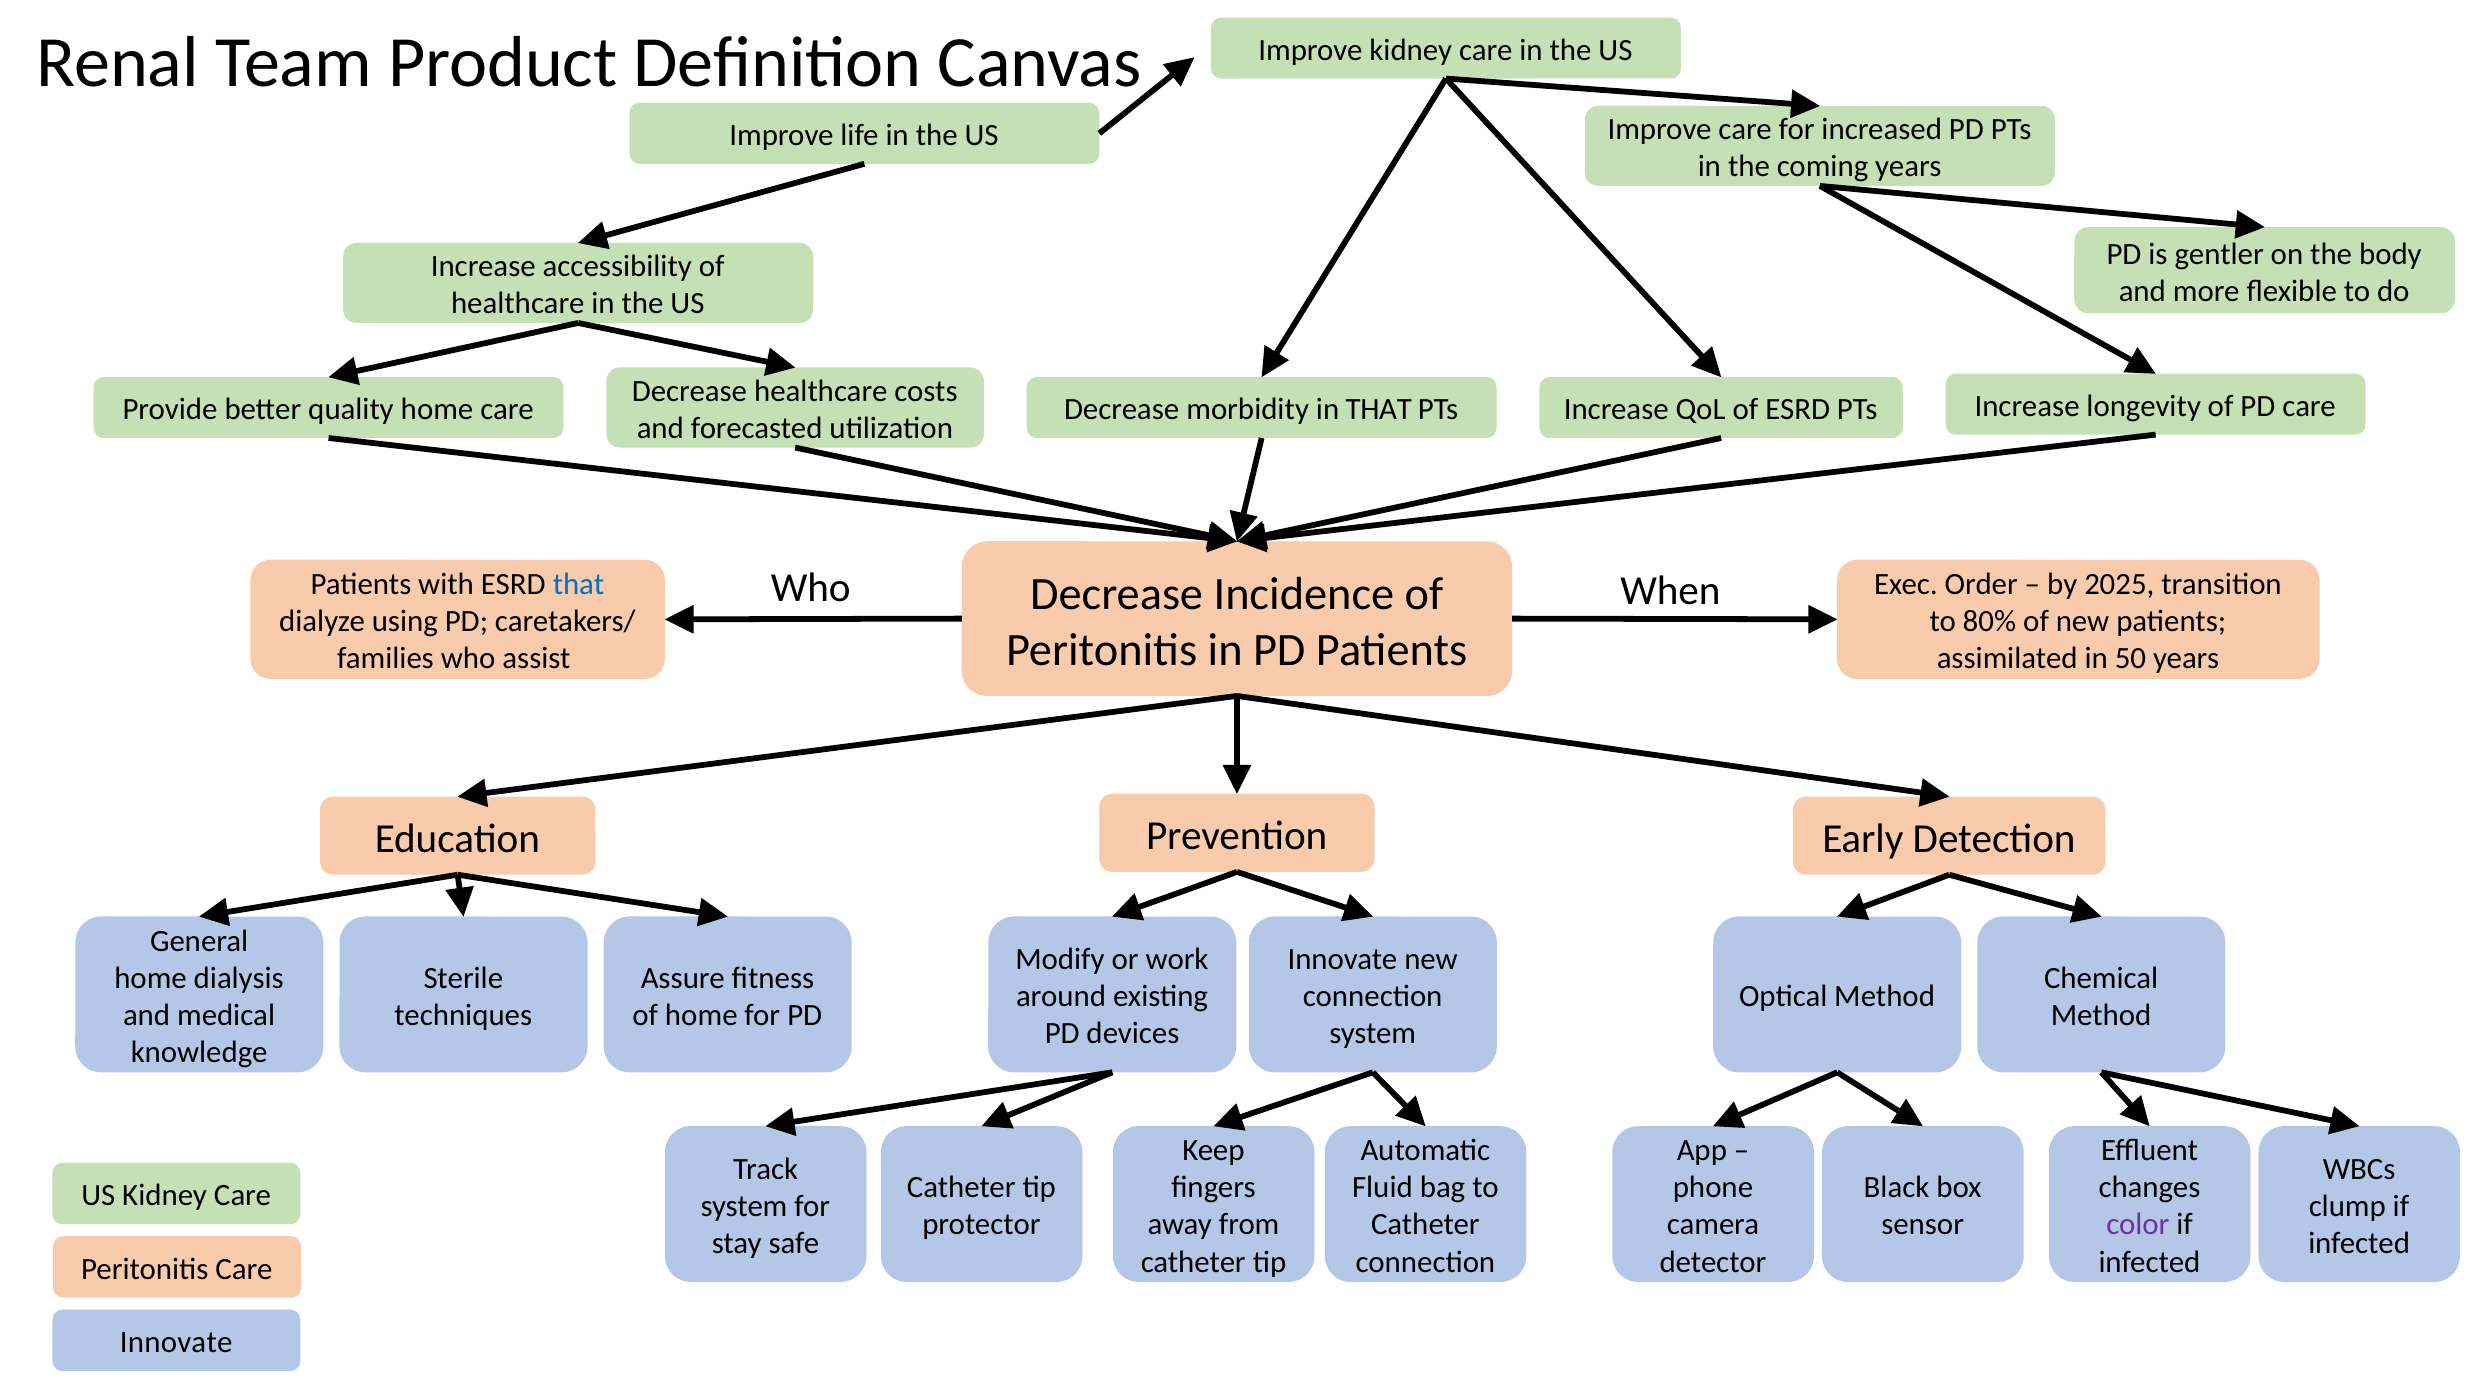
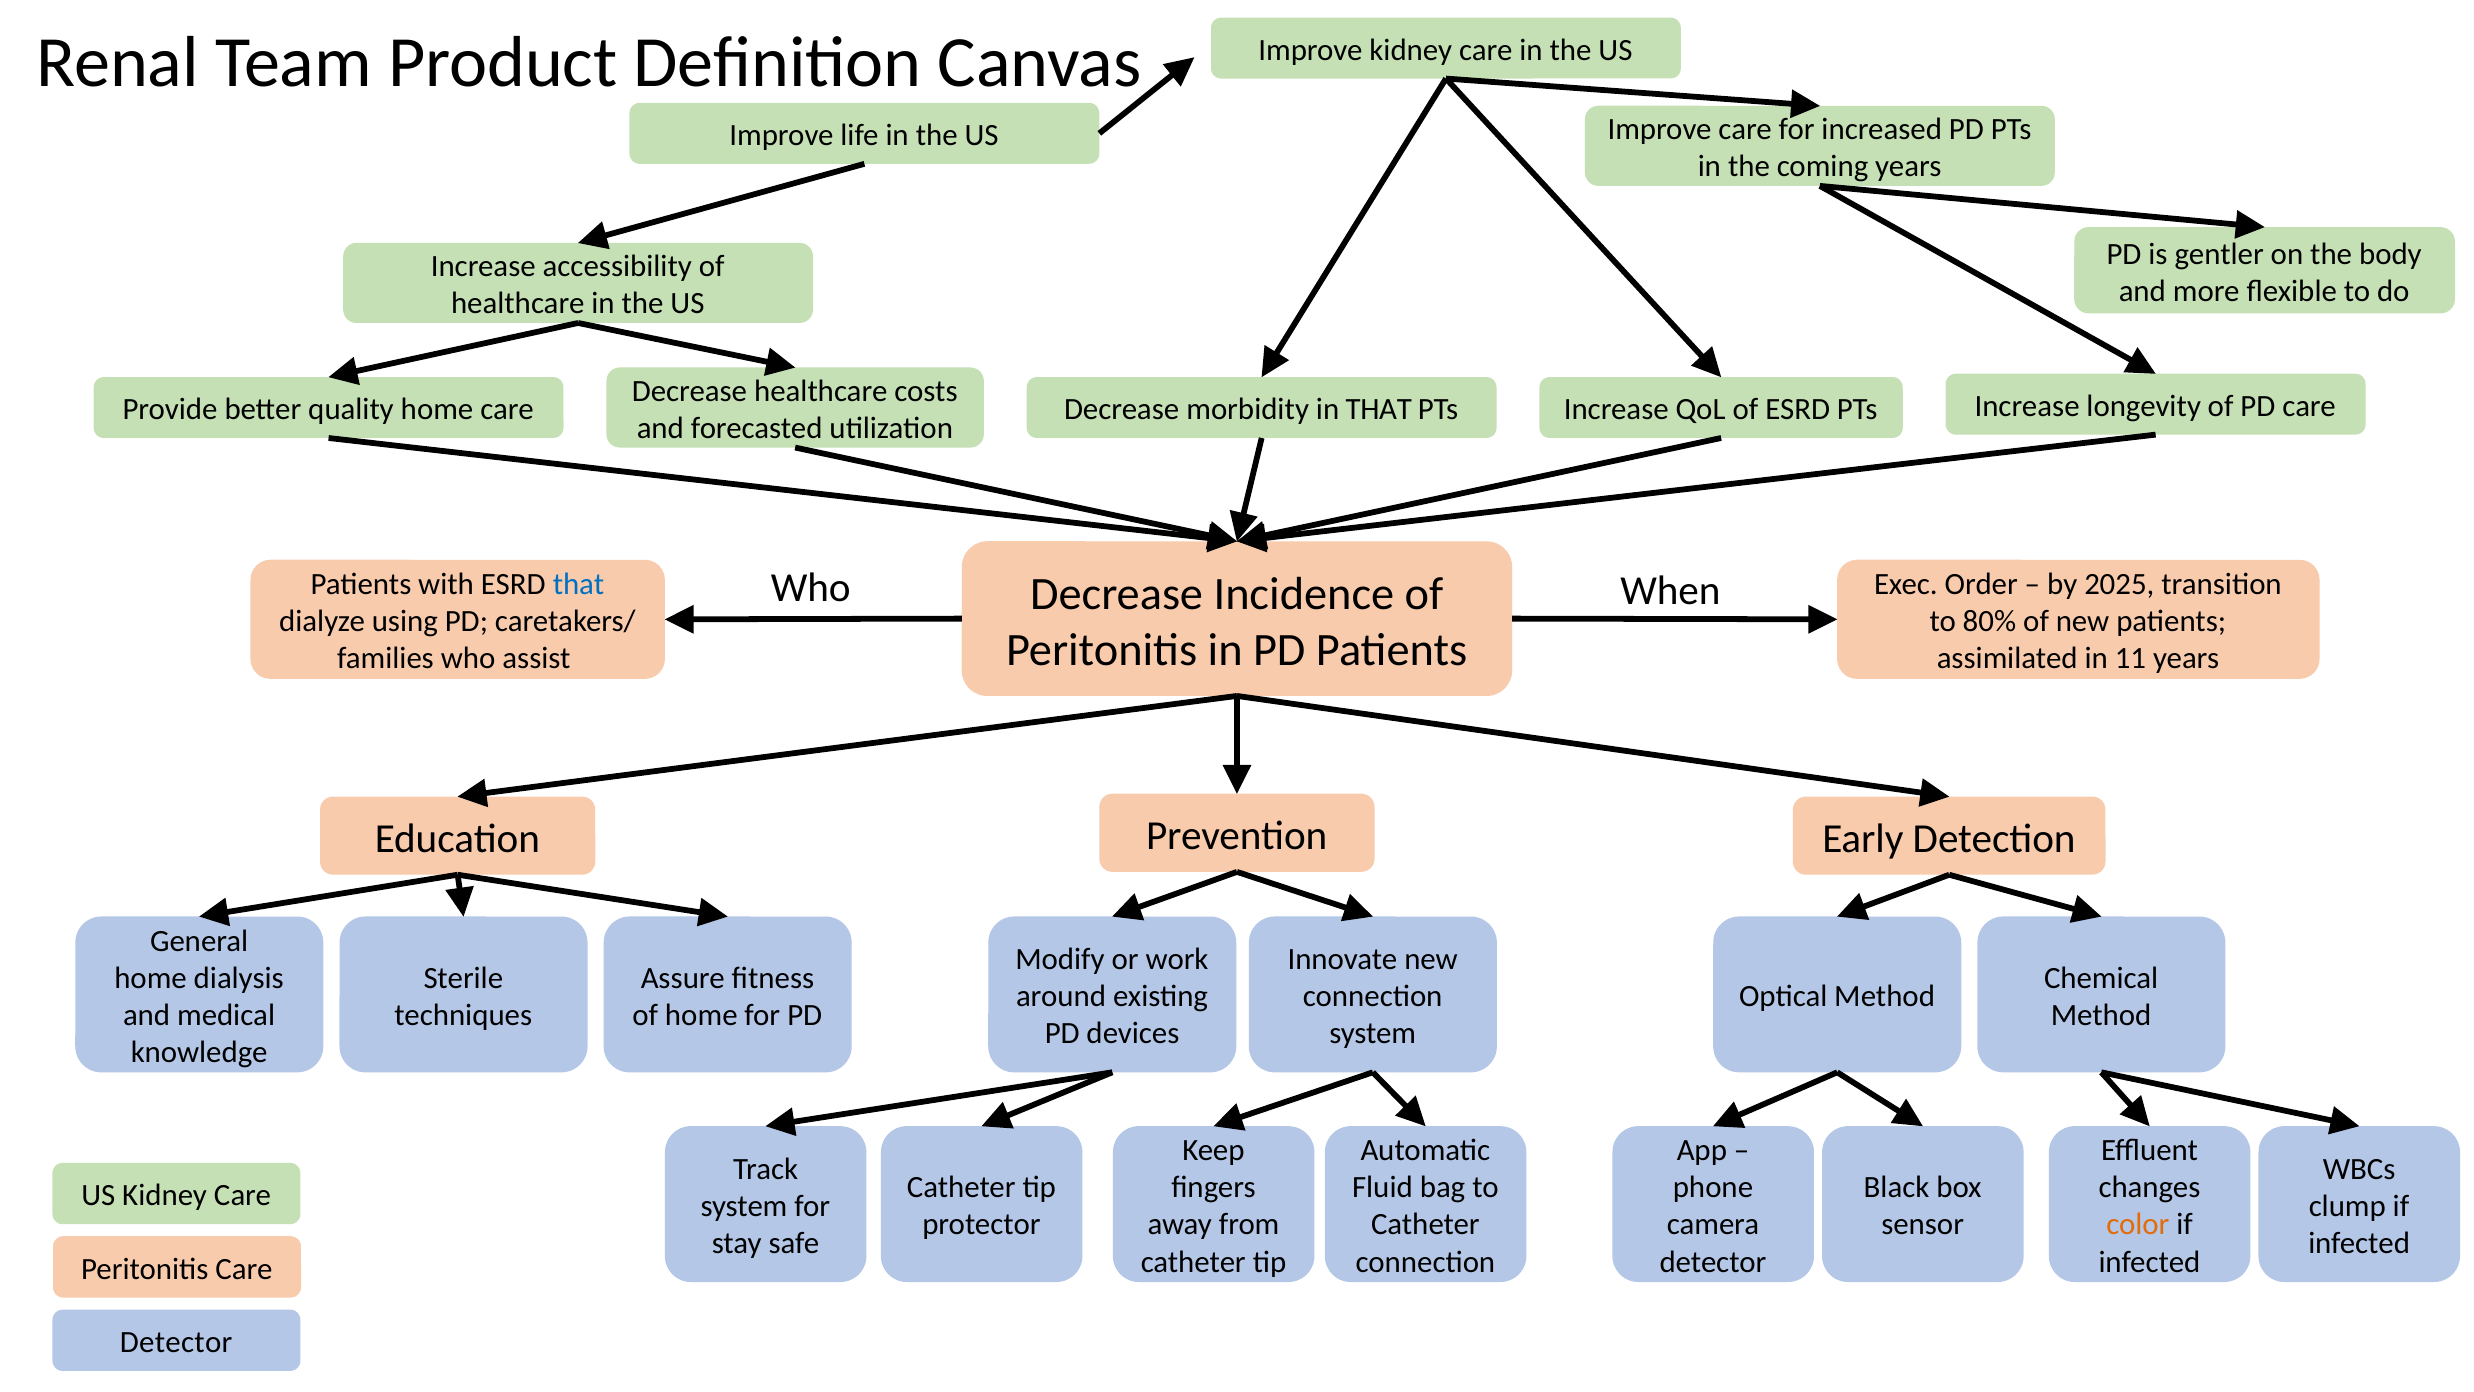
50: 50 -> 11 (2130, 658)
color colour: purple -> orange (2138, 1224)
Innovate: Innovate -> Detector (176, 1342)
